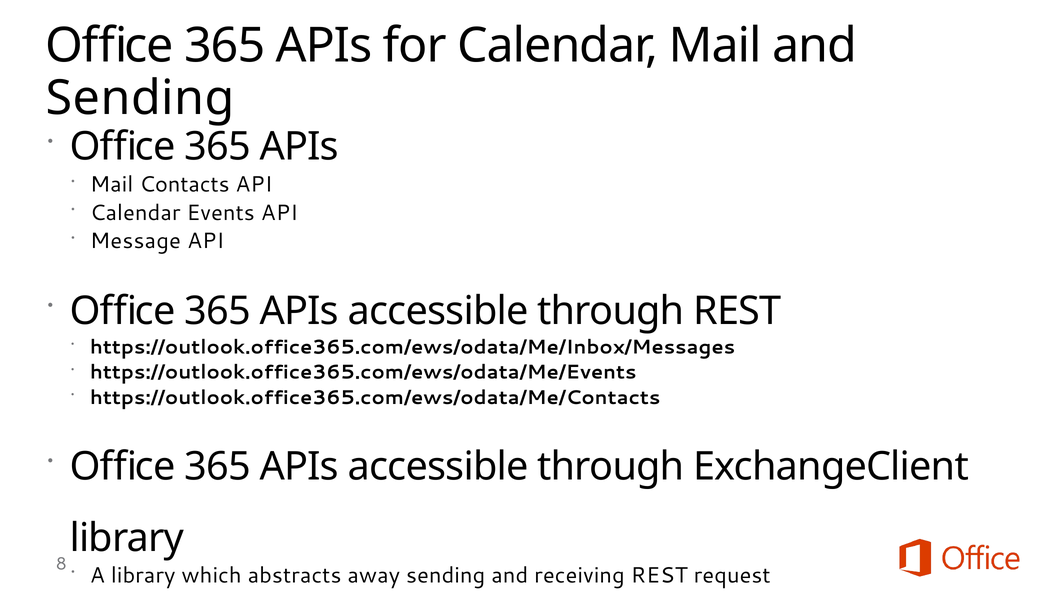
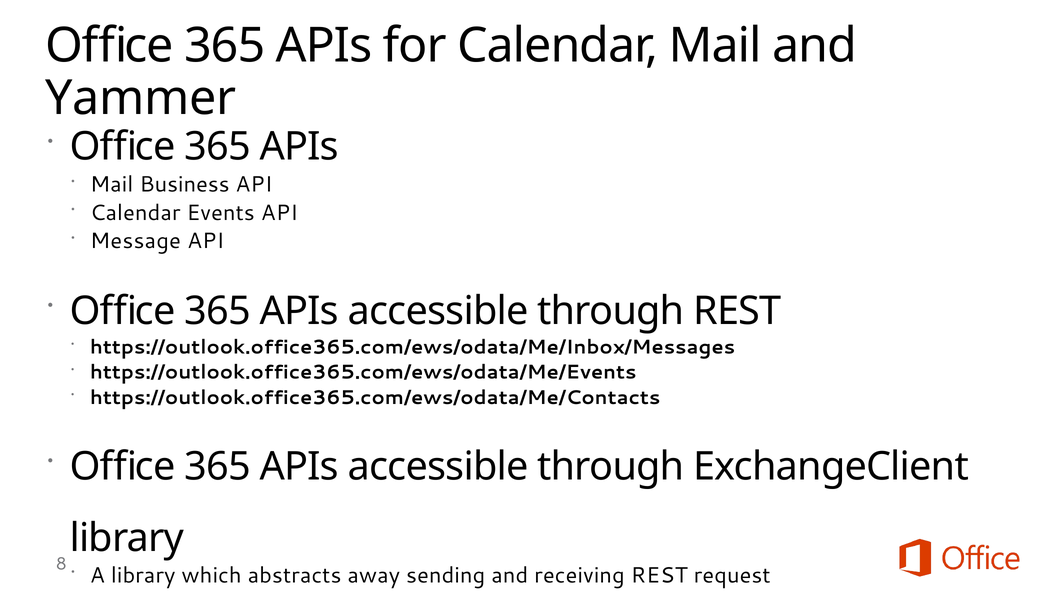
Sending: Sending -> Yammer (141, 98)
Contacts: Contacts -> Business (184, 185)
